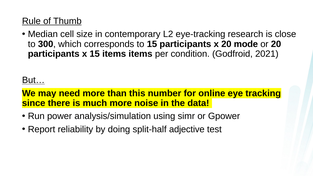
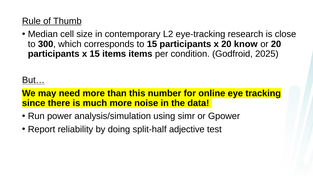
mode: mode -> know (246, 44)
2021: 2021 -> 2025 (267, 54)
